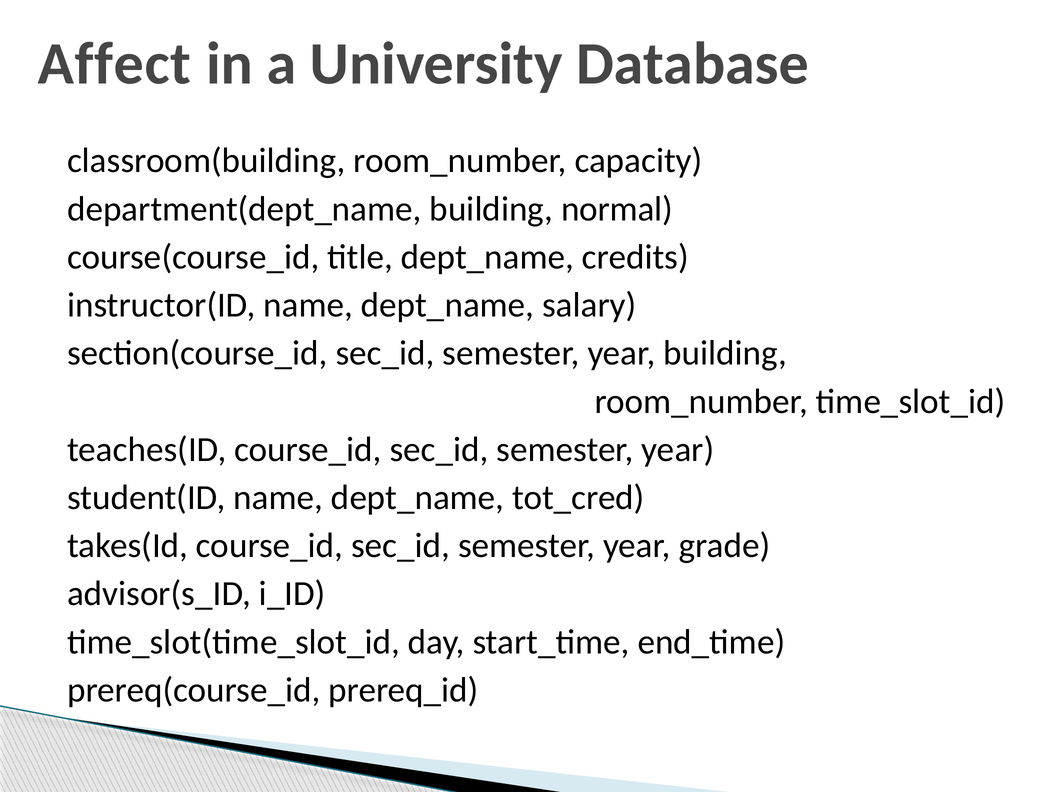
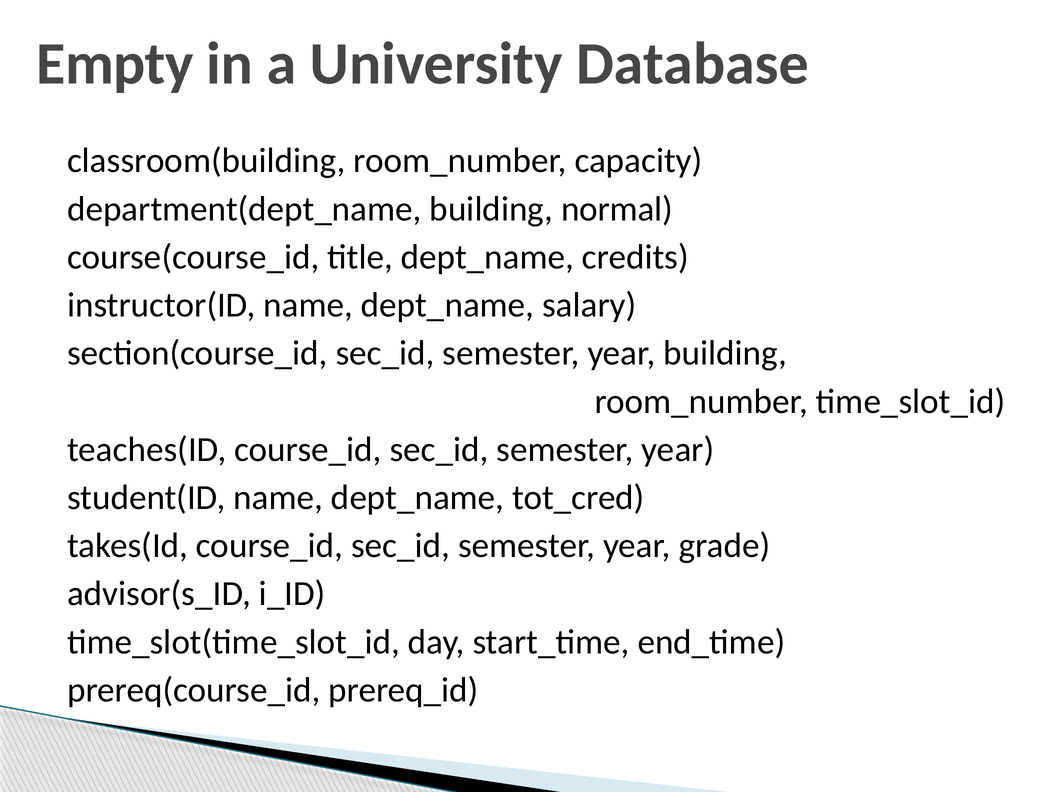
Affect: Affect -> Empty (115, 64)
